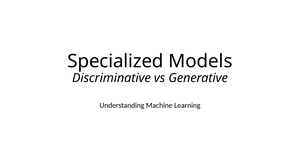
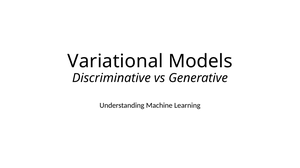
Specialized: Specialized -> Variational (115, 62)
